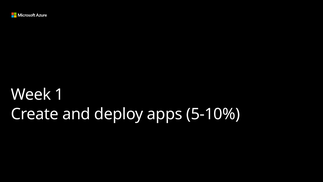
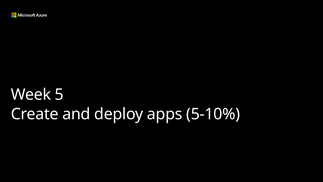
1: 1 -> 5 (59, 94)
